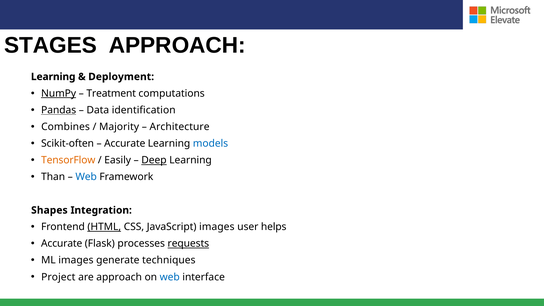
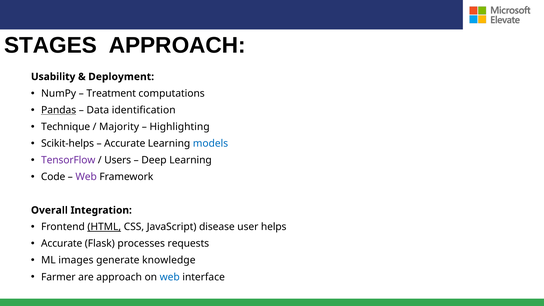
Learning: Learning -> Usability (53, 77)
NumPy underline: present -> none (59, 93)
Combines: Combines -> Technique (66, 127)
Architecture: Architecture -> Highlighting (180, 127)
Scikit-often: Scikit-often -> Scikit-helps (68, 143)
TensorFlow colour: orange -> purple (68, 160)
Easily: Easily -> Users (118, 160)
Deep underline: present -> none (154, 160)
Than: Than -> Code (53, 177)
Web colour: blue -> purple (86, 177)
Shapes: Shapes -> Overall (49, 210)
JavaScript images: images -> disease (217, 227)
requests underline: present -> none (188, 244)
techniques: techniques -> knowledge (169, 260)
Project: Project -> Farmer (58, 277)
